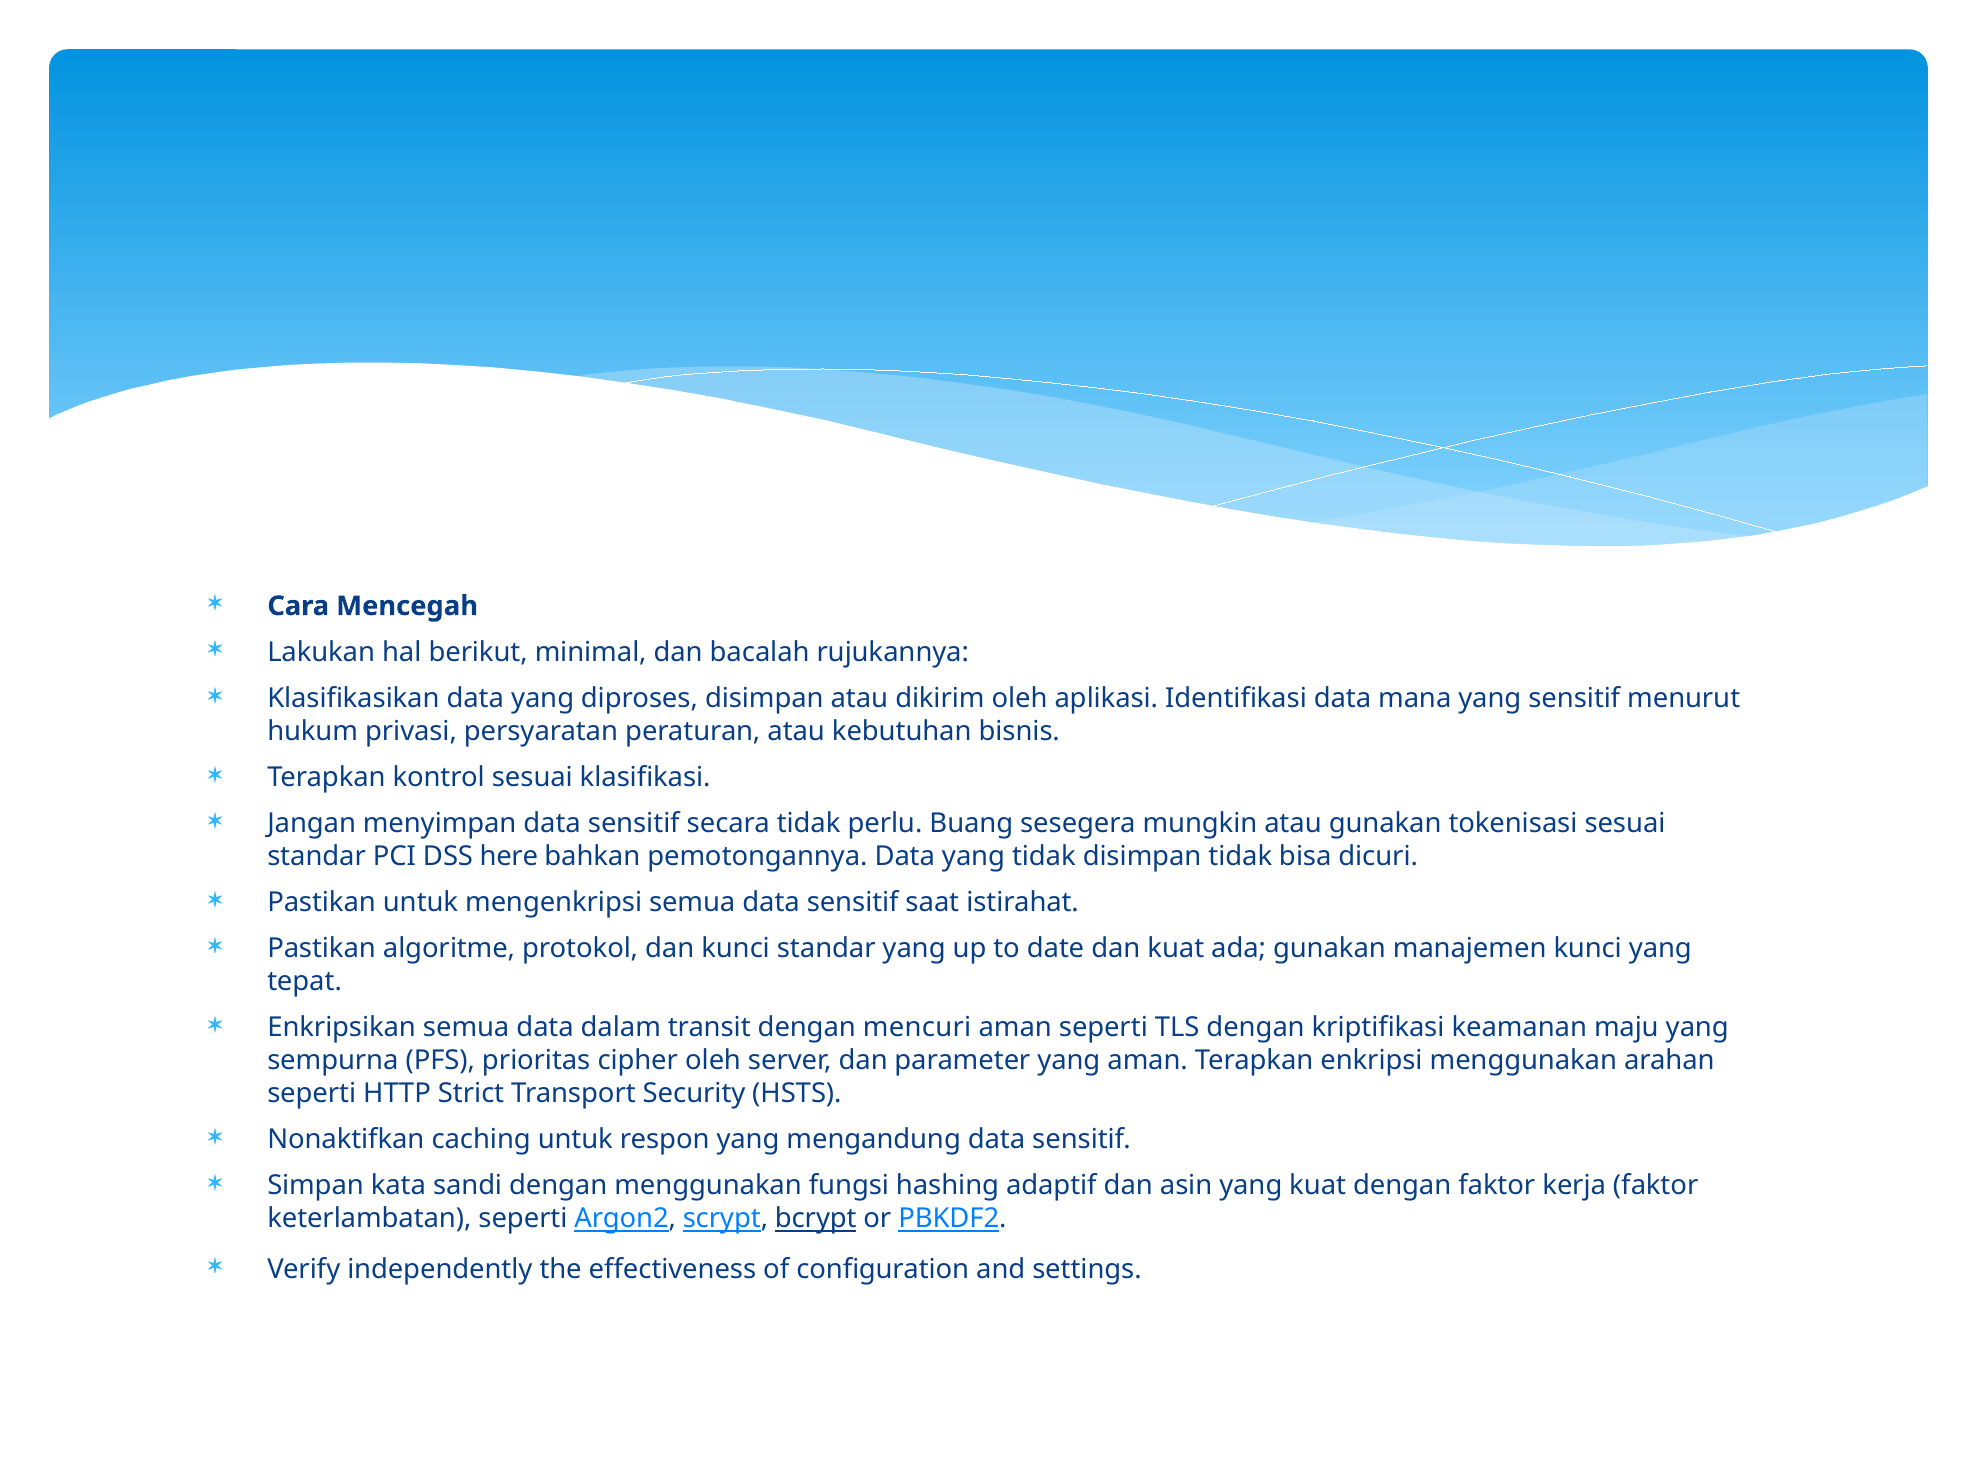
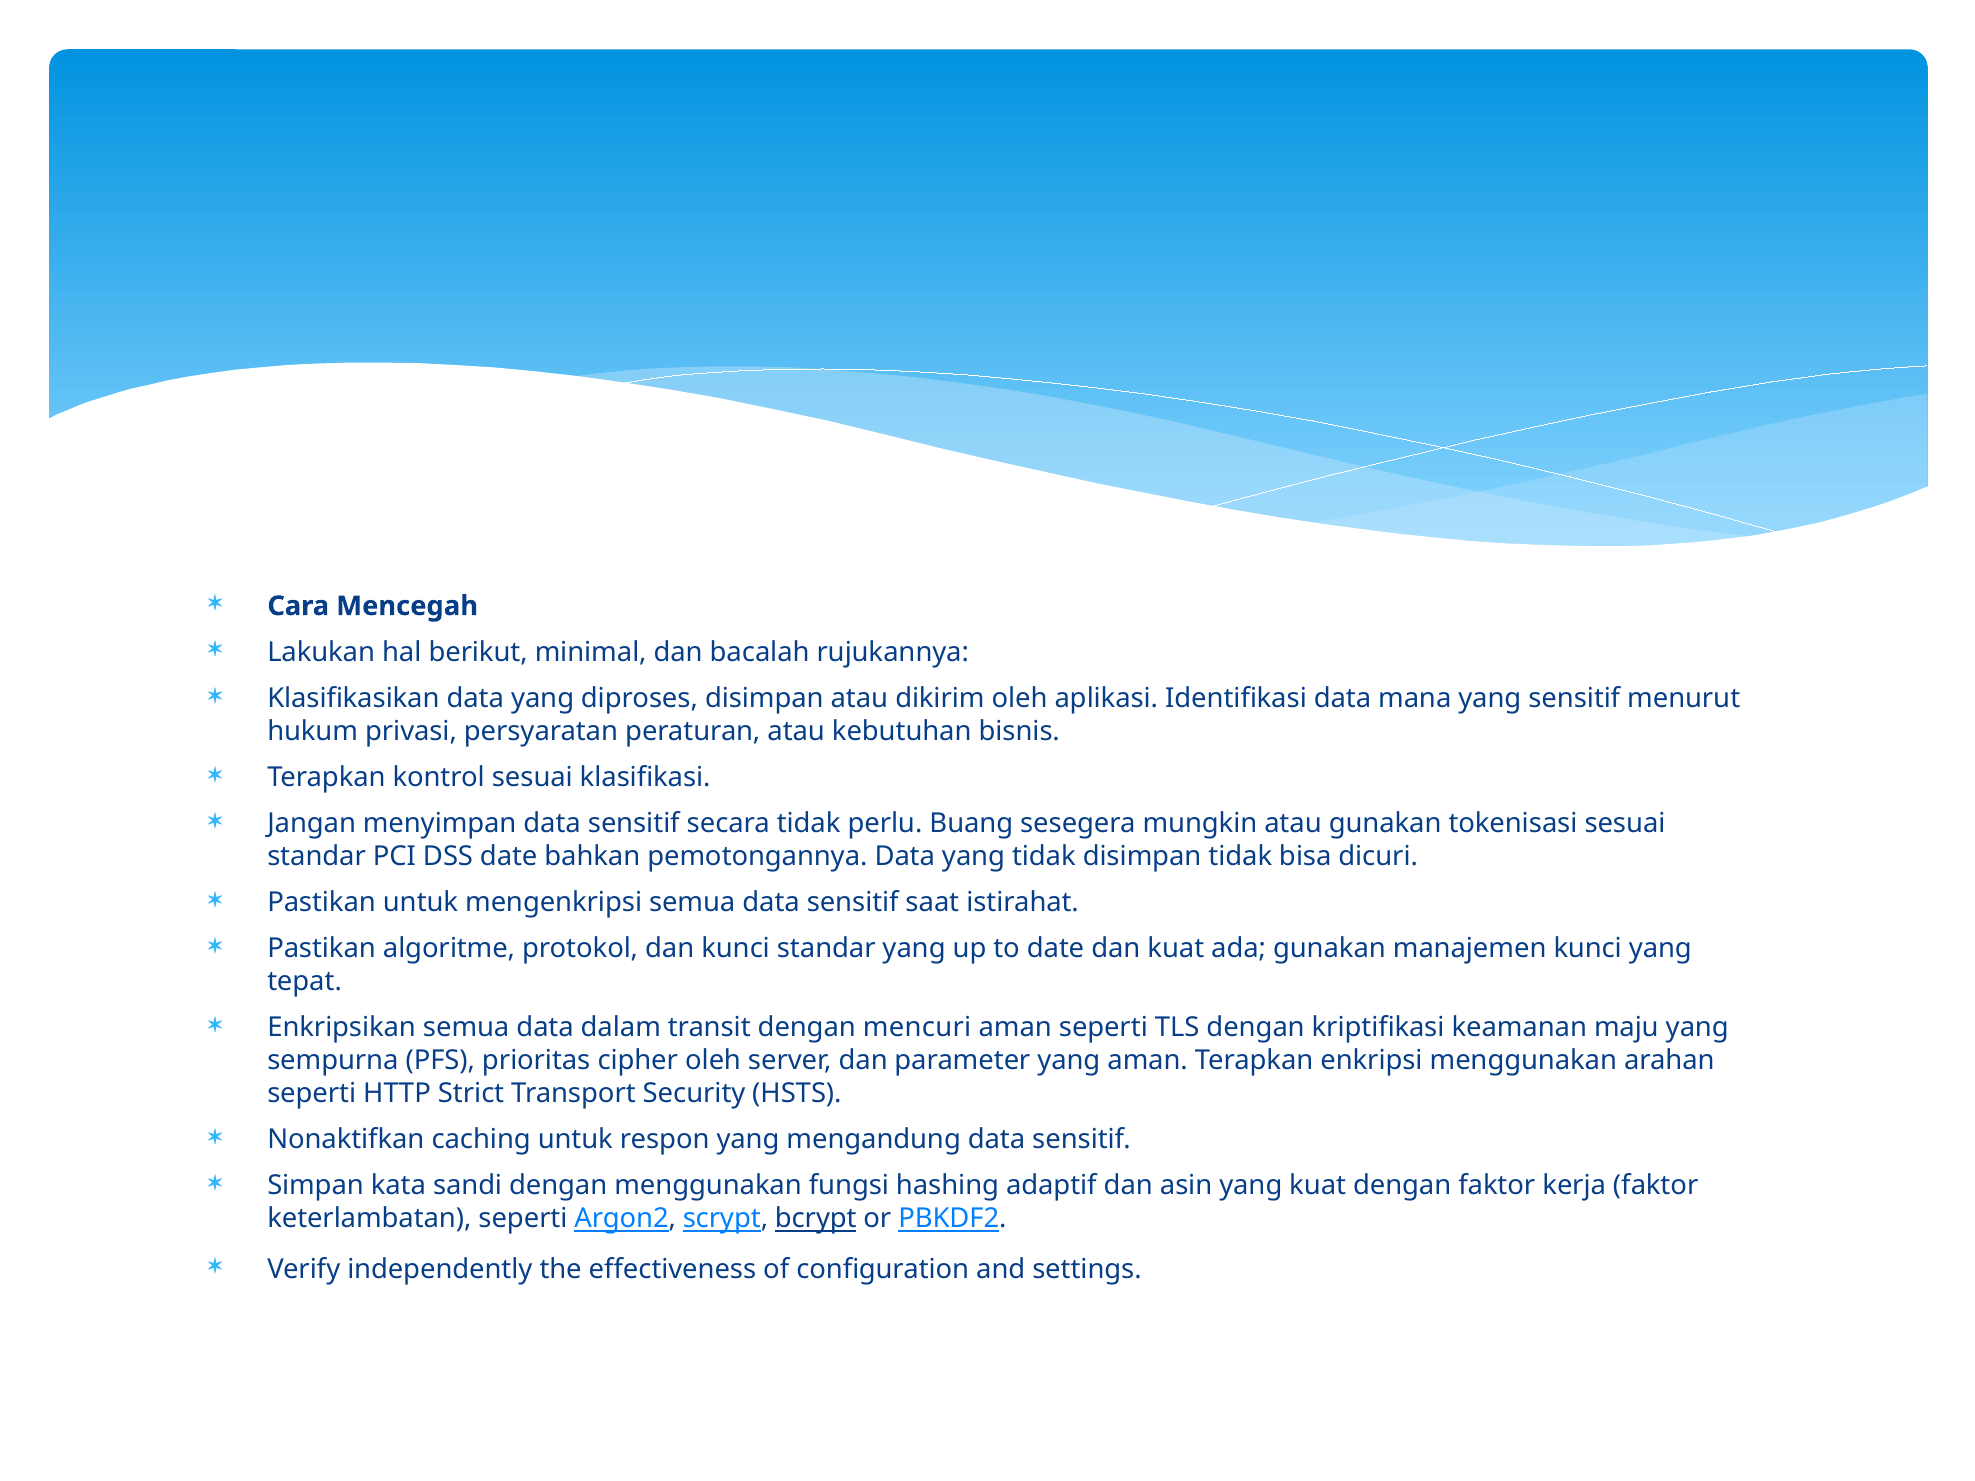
DSS here: here -> date (509, 857)
